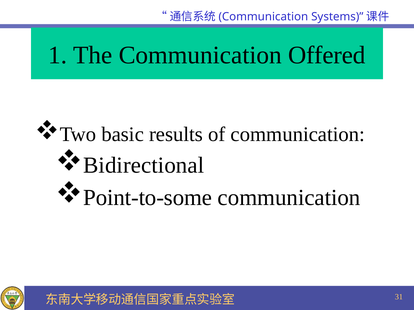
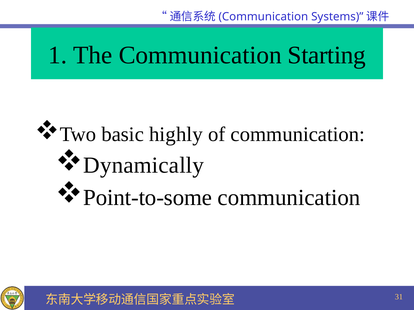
Offered: Offered -> Starting (327, 55)
results: results -> highly (176, 135)
Bidirectional: Bidirectional -> Dynamically (144, 166)
